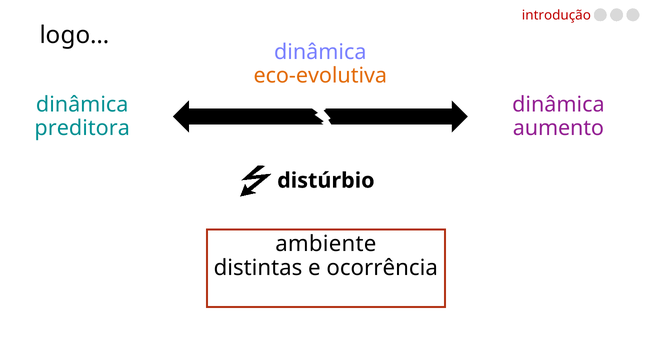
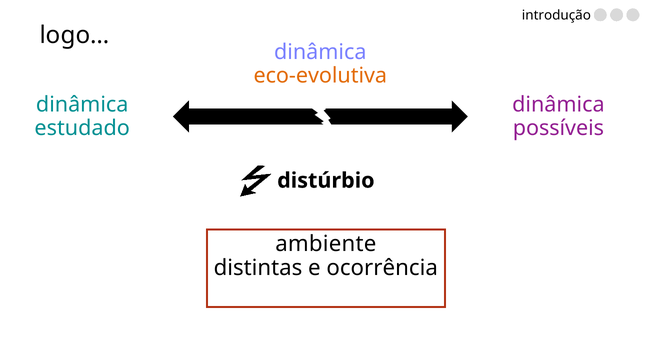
introdução colour: red -> black (556, 15)
preditora: preditora -> estudado (82, 128)
aumento: aumento -> possíveis (558, 128)
